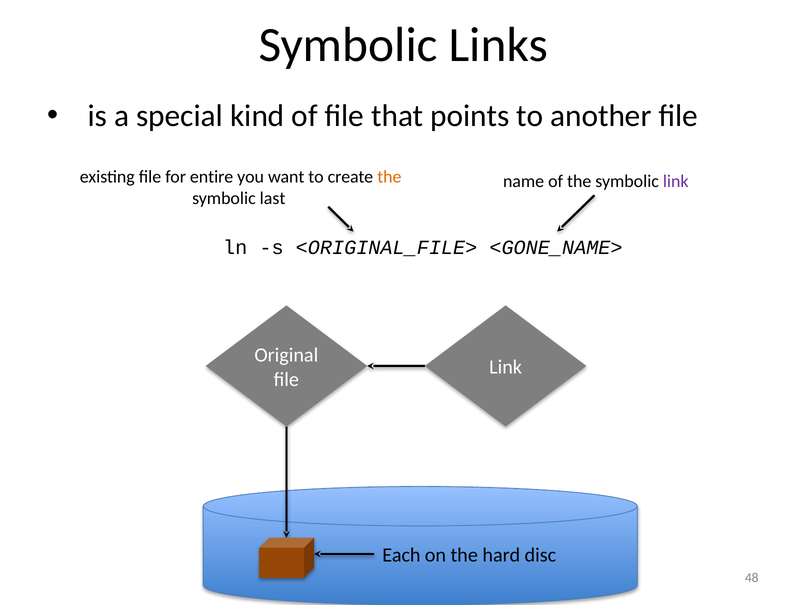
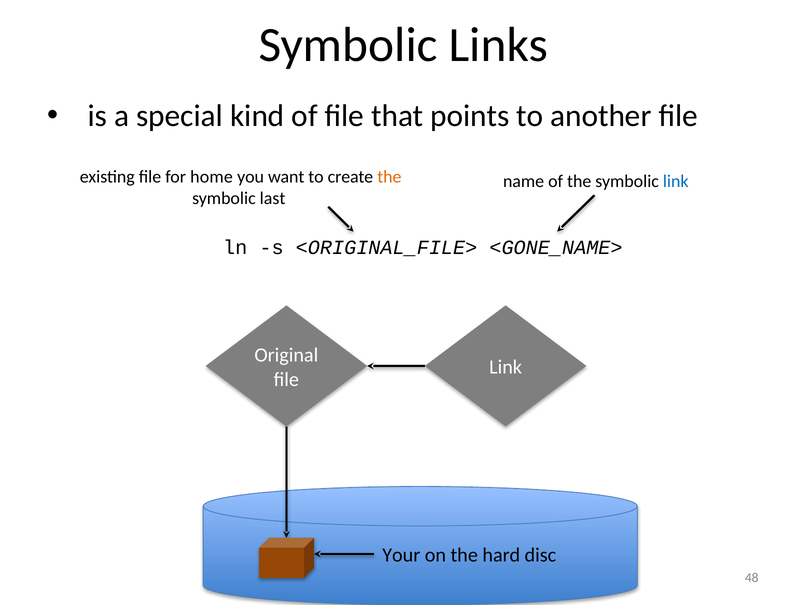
entire: entire -> home (212, 177)
link colour: purple -> blue (676, 182)
Each: Each -> Your (401, 555)
